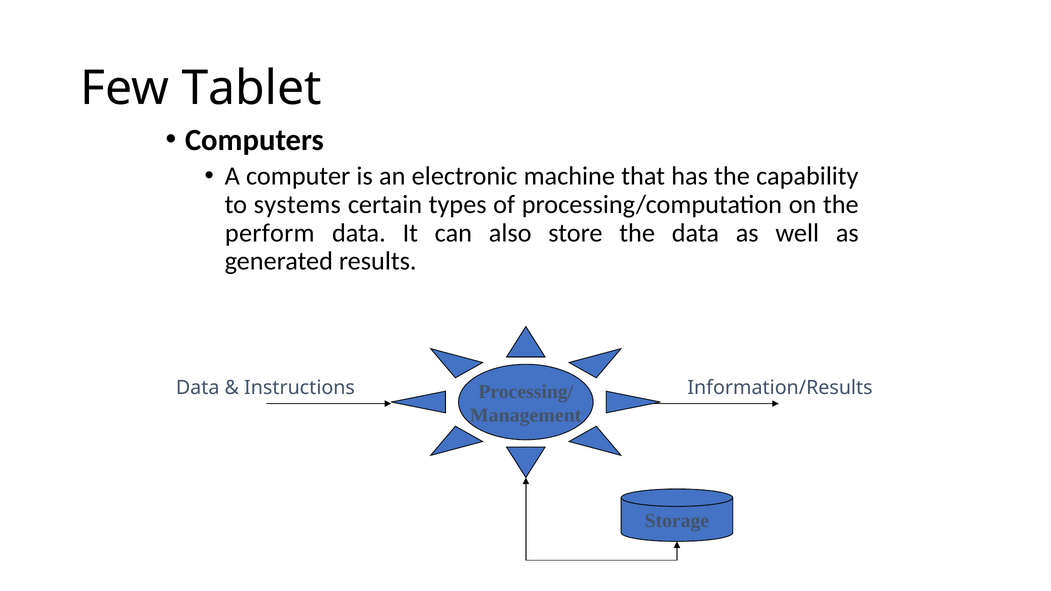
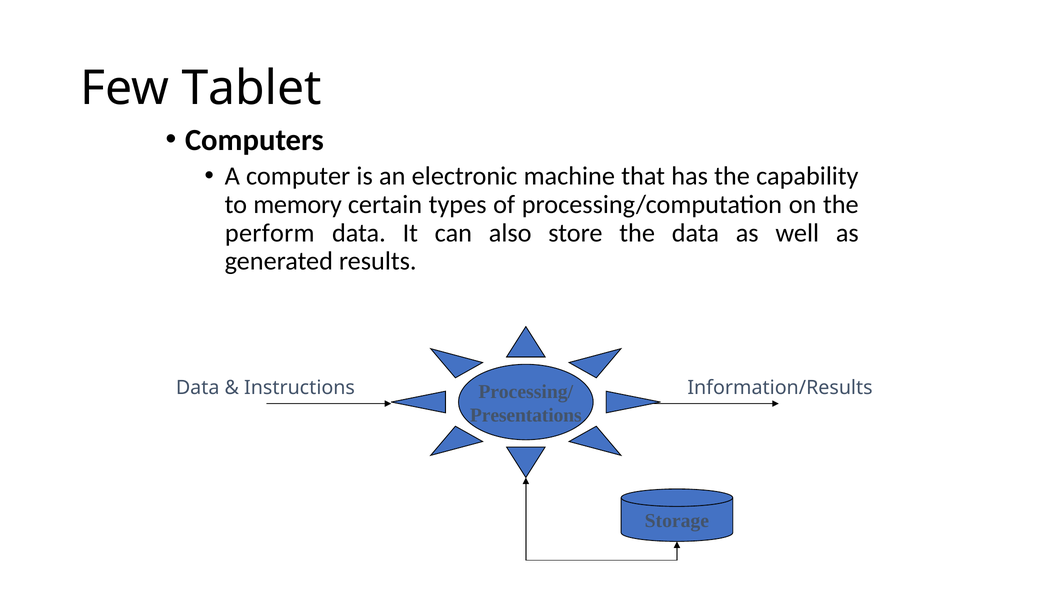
systems: systems -> memory (298, 205)
Management: Management -> Presentations (526, 415)
